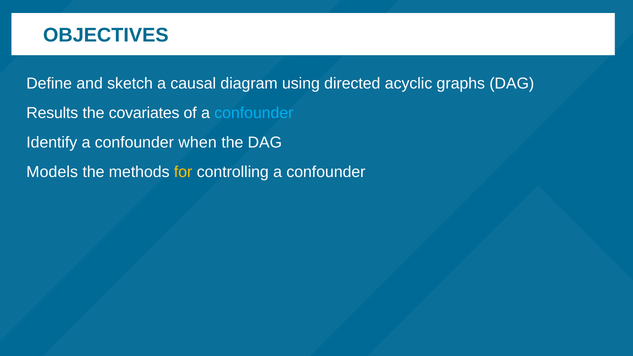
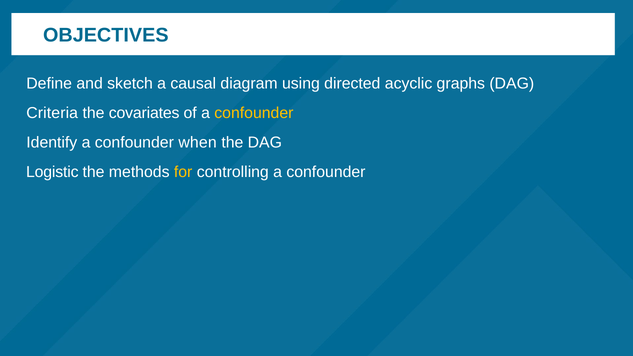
Results: Results -> Criteria (52, 113)
confounder colour: light blue -> yellow (254, 113)
Models: Models -> Logistic (52, 172)
